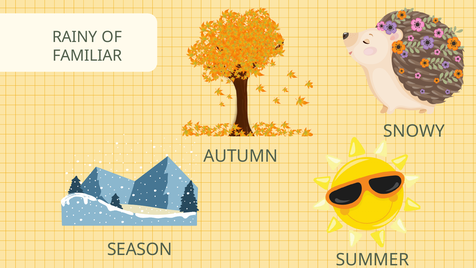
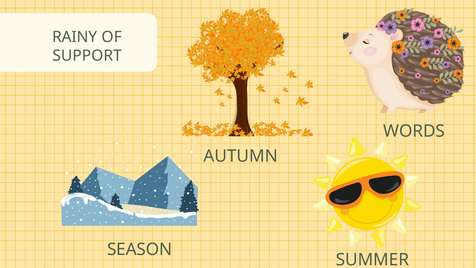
FAMILIAR: FAMILIAR -> SUPPORT (87, 56)
SNOWY: SNOWY -> WORDS (414, 131)
